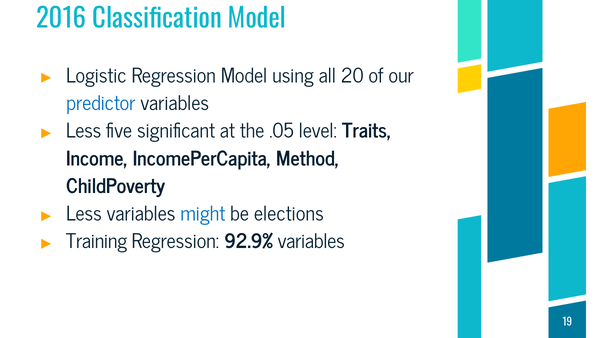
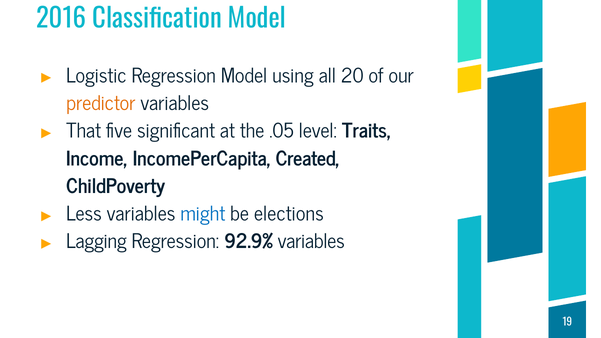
predictor colour: blue -> orange (101, 104)
Less: Less -> That (84, 131)
Method: Method -> Created (308, 159)
Training: Training -> Lagging (96, 242)
